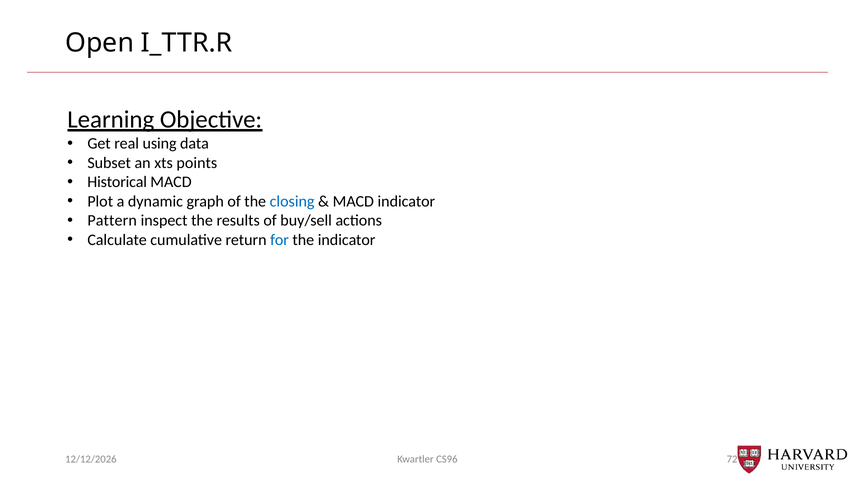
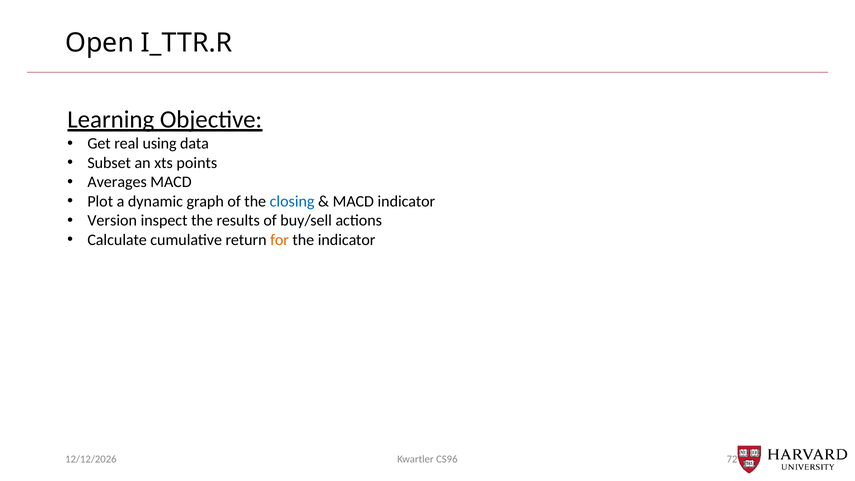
Historical: Historical -> Averages (117, 182)
Pattern: Pattern -> Version (112, 221)
for colour: blue -> orange (280, 240)
